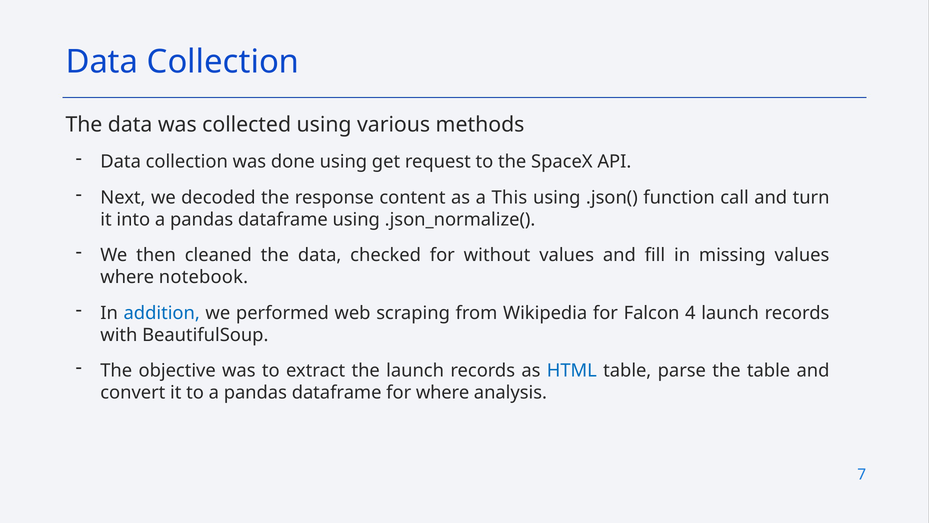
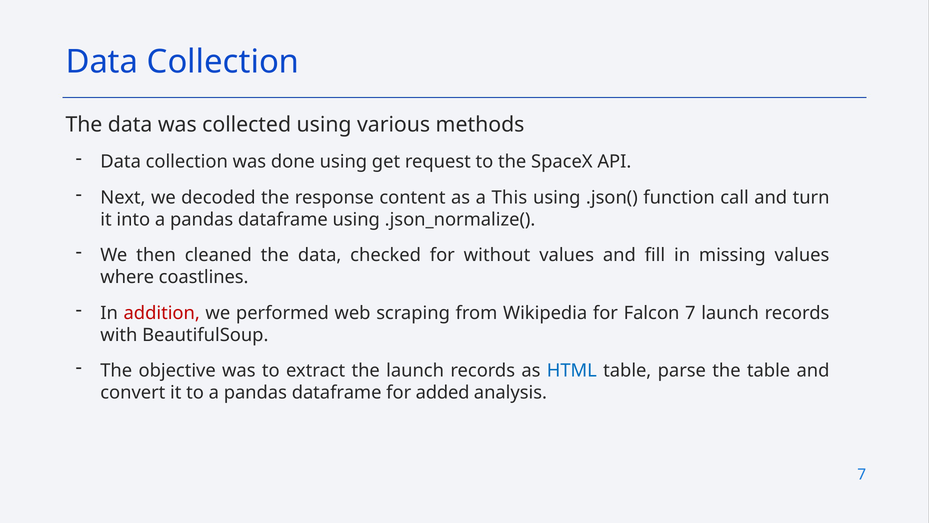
notebook: notebook -> coastlines (204, 277)
addition colour: blue -> red (162, 313)
Falcon 4: 4 -> 7 (690, 313)
for where: where -> added (443, 392)
